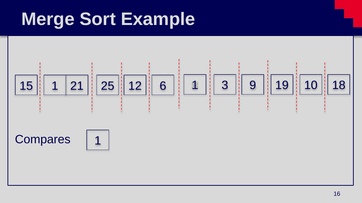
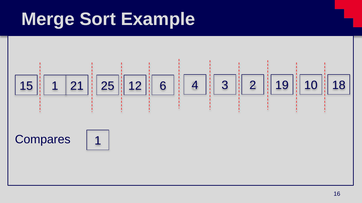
6 1: 1 -> 4 (195, 86)
9: 9 -> 2 (253, 86)
